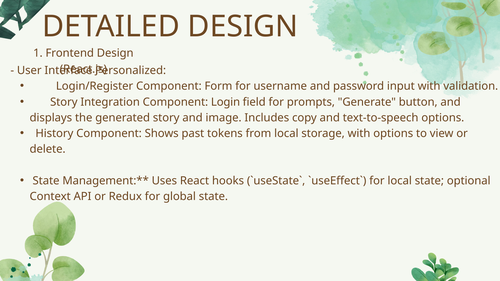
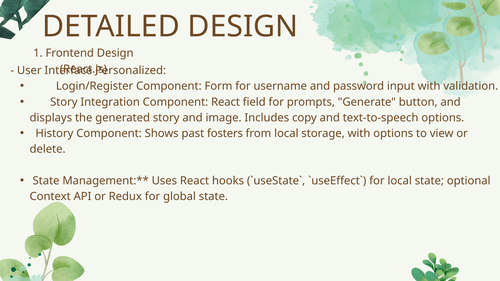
Component Login: Login -> React (226, 102)
tokens: tokens -> fosters (225, 134)
